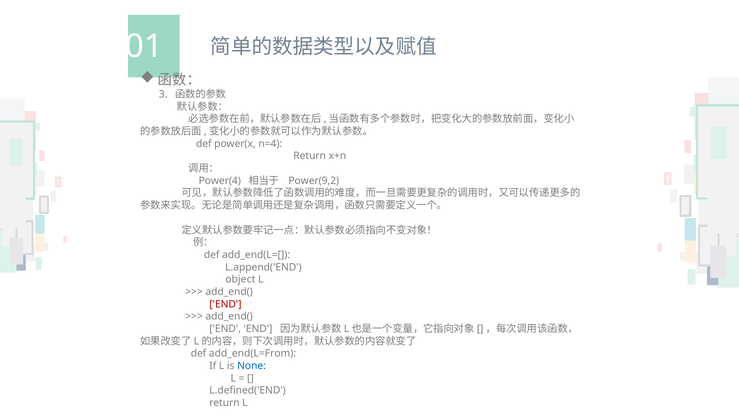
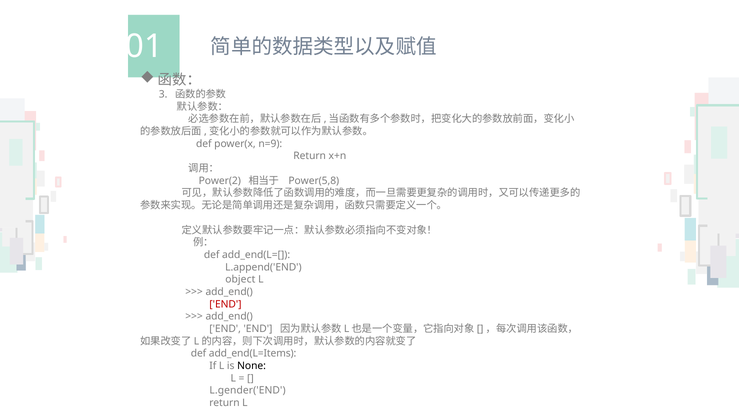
n=4: n=4 -> n=9 (270, 144)
Power(4: Power(4 -> Power(2 (220, 181)
Power(9,2: Power(9,2 -> Power(5,8 (314, 181)
add_end(L=From: add_end(L=From -> add_end(L=Items (253, 353)
None colour: blue -> black (252, 366)
L.defined('END: L.defined('END -> L.gender('END (248, 390)
